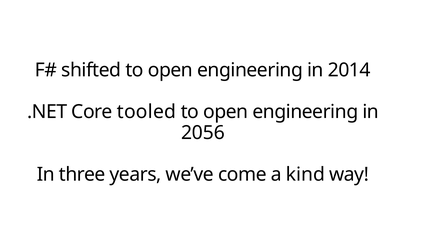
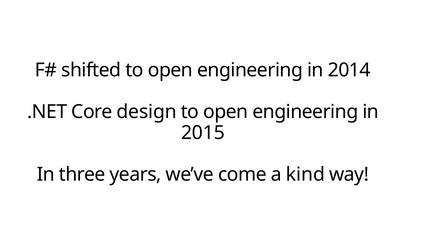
tooled: tooled -> design (147, 112)
2056: 2056 -> 2015 (203, 133)
